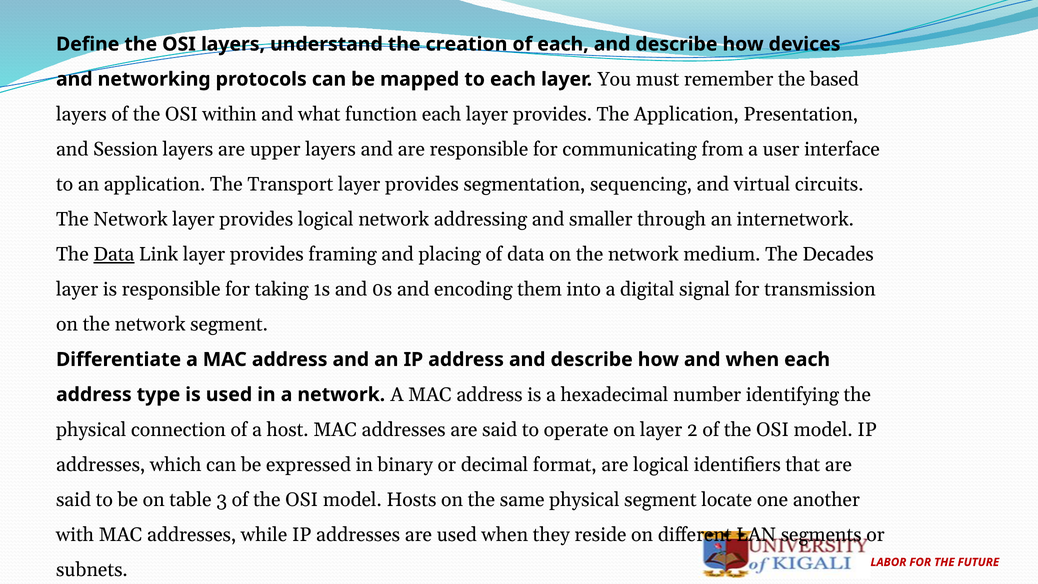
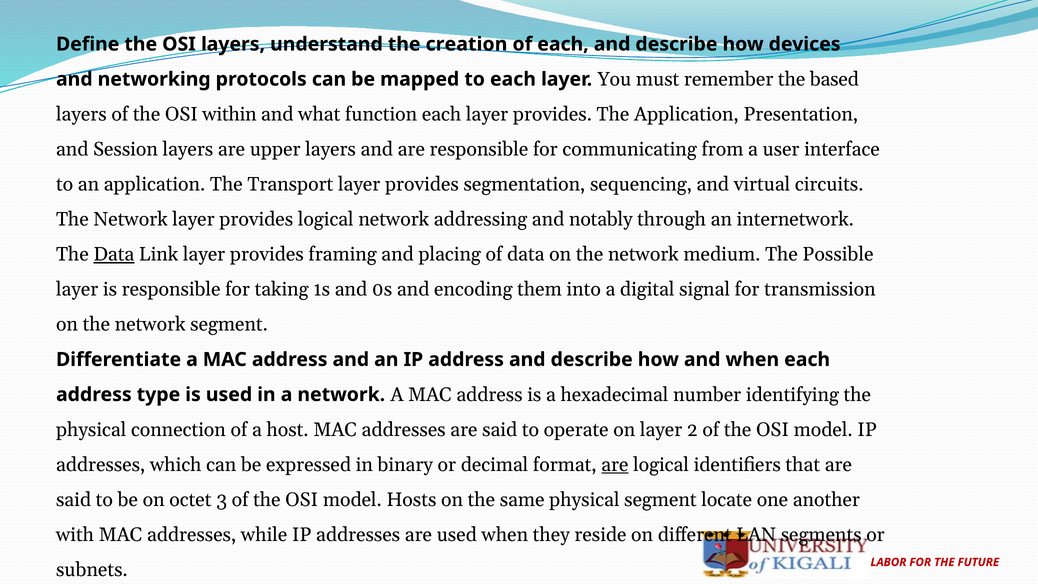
smaller: smaller -> notably (601, 219)
Decades: Decades -> Possible (838, 254)
are underline: none -> present (615, 465)
table: table -> octet (190, 500)
